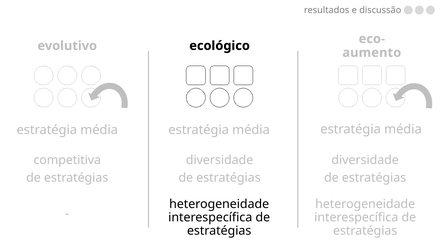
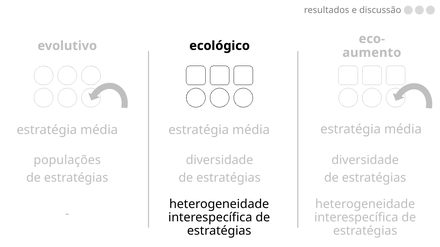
competitiva: competitiva -> populações (67, 160)
